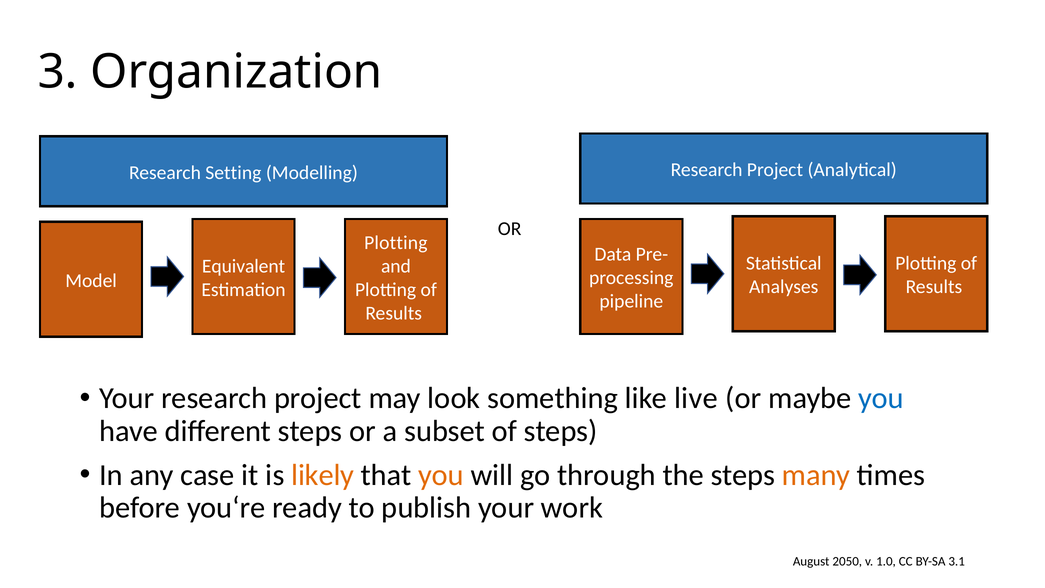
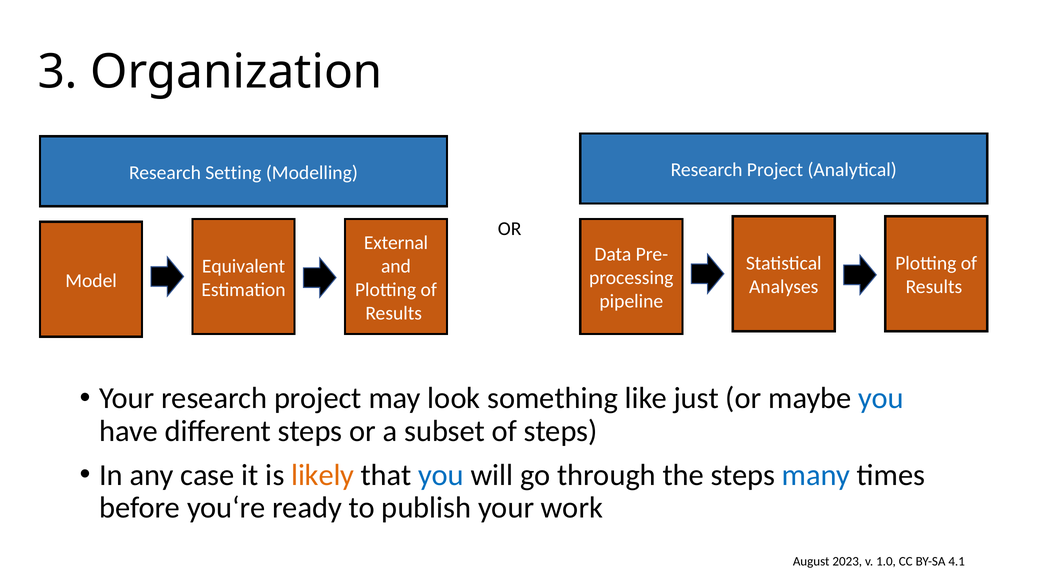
Plotting: Plotting -> External (396, 243)
live: live -> just (696, 398)
you colour: orange -> blue (441, 475)
many colour: orange -> blue (816, 475)
2050: 2050 -> 2023 (847, 561)
3.1: 3.1 -> 4.1 (957, 561)
